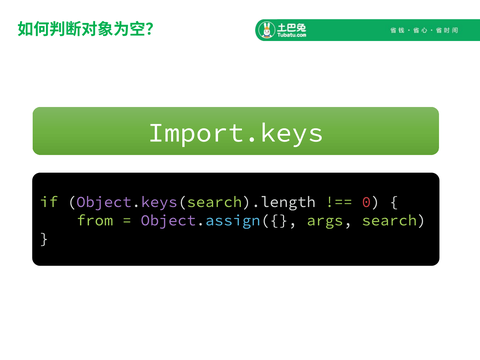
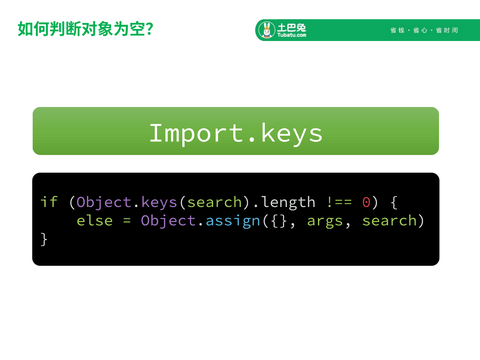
from: from -> else (95, 220)
